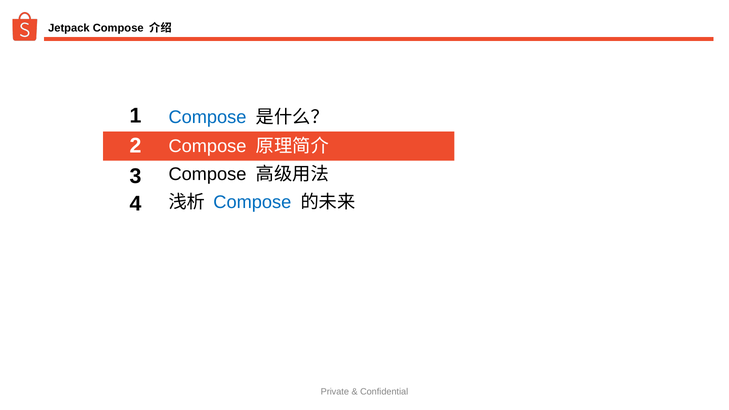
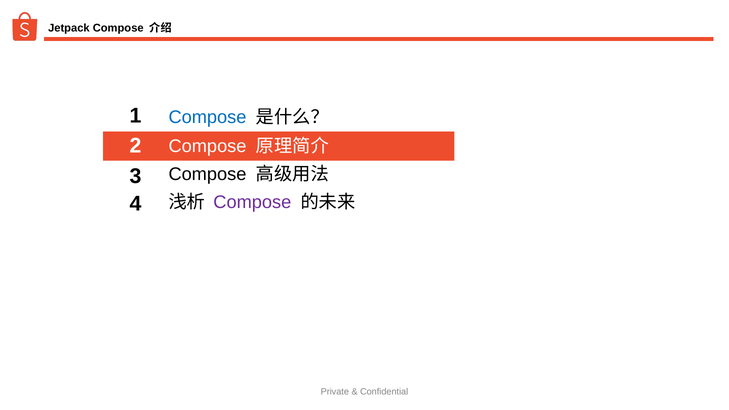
Compose colour: blue -> purple (252, 202)
